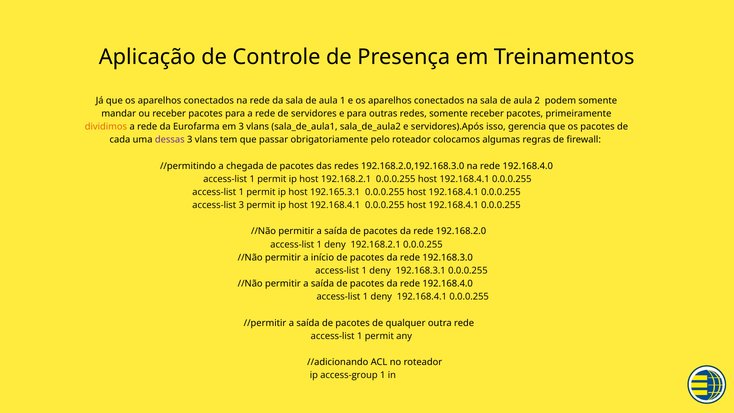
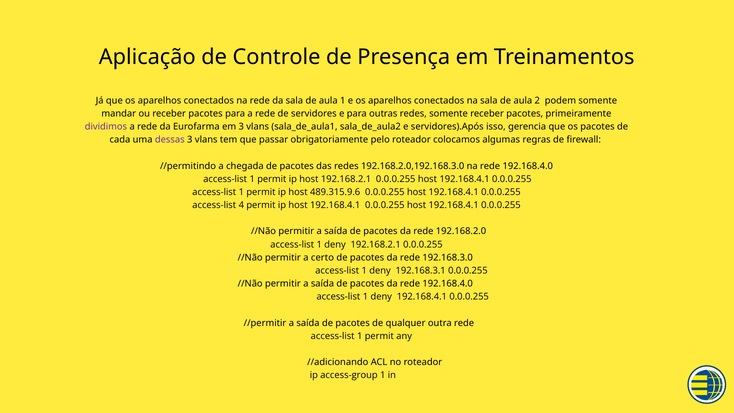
dividimos colour: orange -> purple (106, 127)
192.165.3.1: 192.165.3.1 -> 489.315.9.6 (335, 192)
access-list 3: 3 -> 4 (241, 205)
início: início -> certo (322, 257)
